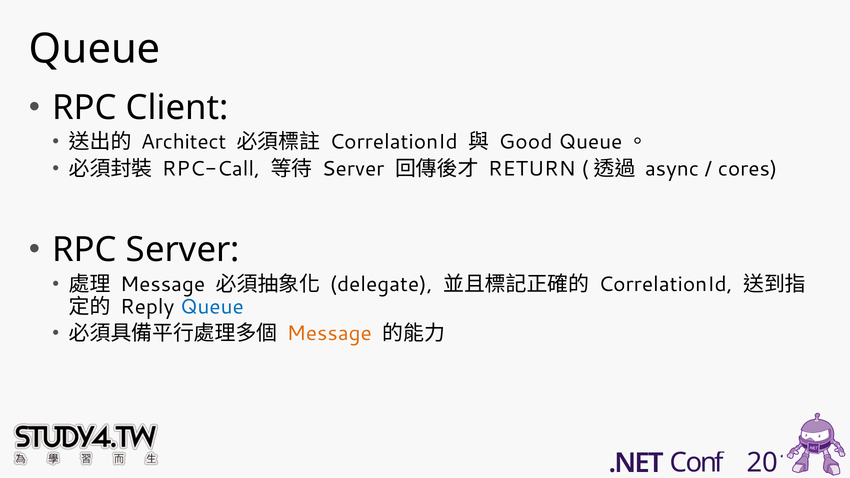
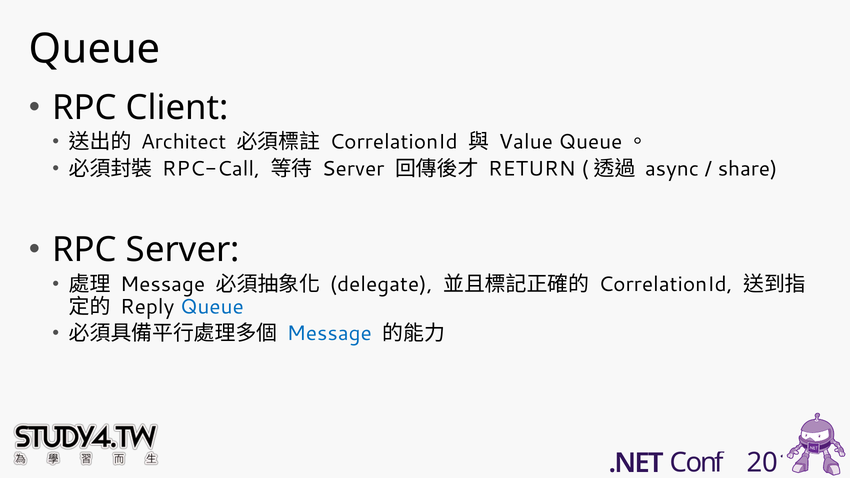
Good: Good -> Value (526, 142)
cores: cores -> share (748, 169)
Message colour: orange -> blue (329, 334)
